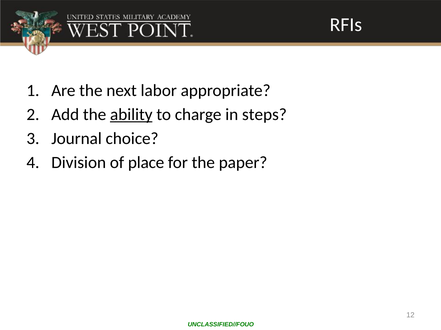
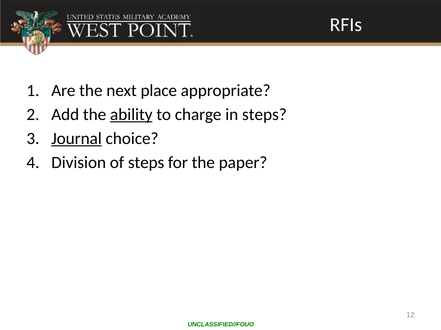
labor: labor -> place (159, 91)
Journal underline: none -> present (77, 139)
of place: place -> steps (146, 163)
